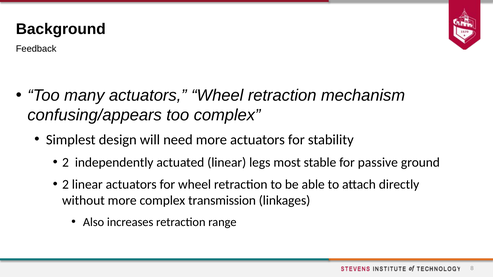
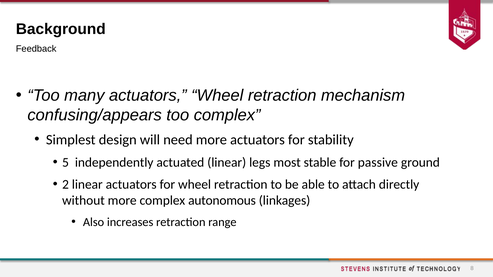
2: 2 -> 5 (65, 163)
transmission: transmission -> autonomous (222, 201)
